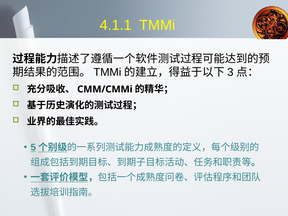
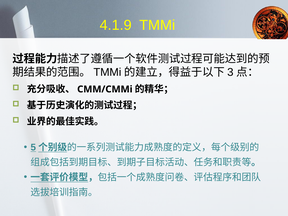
4.1.1: 4.1.1 -> 4.1.9 (116, 25)
